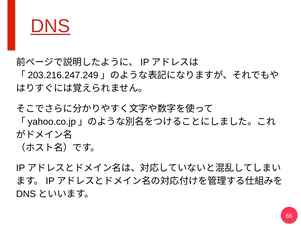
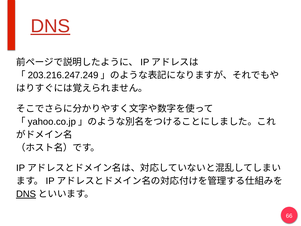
DNS underline: none -> present (26, 194)
